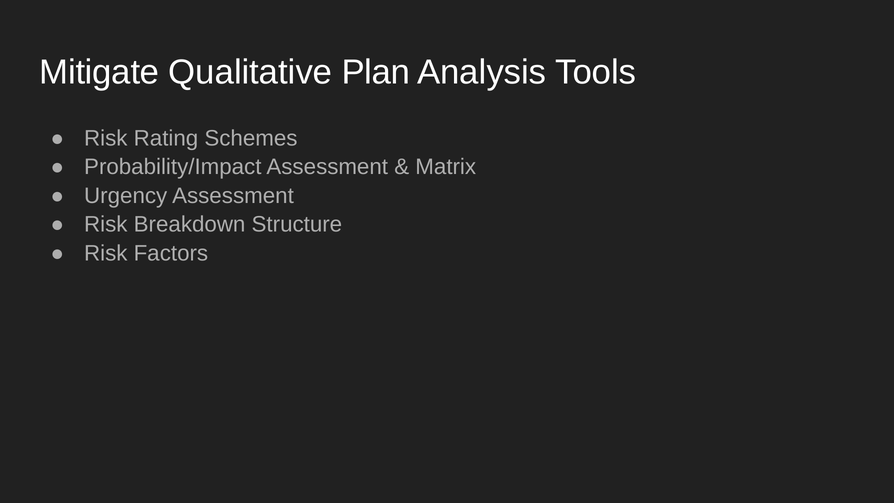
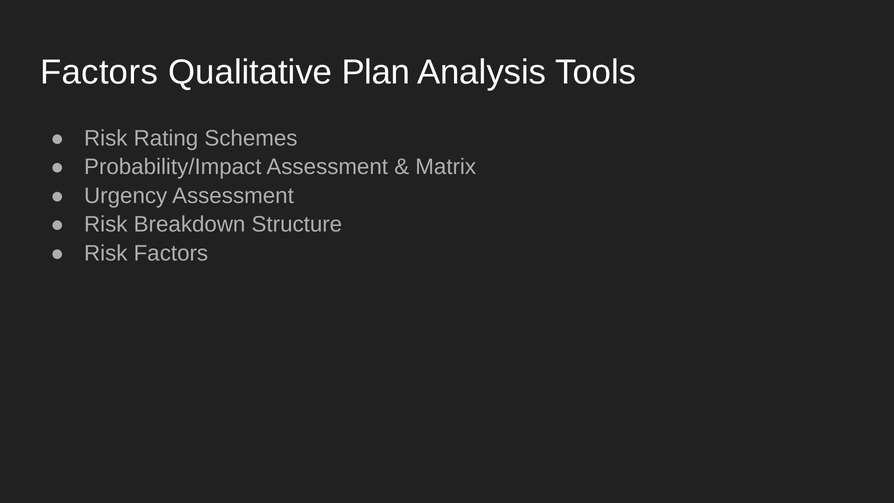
Mitigate: Mitigate -> Factors (99, 72)
